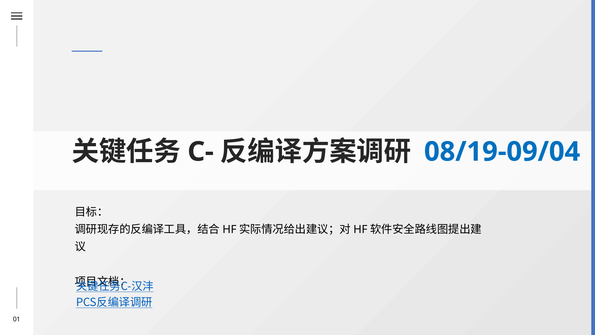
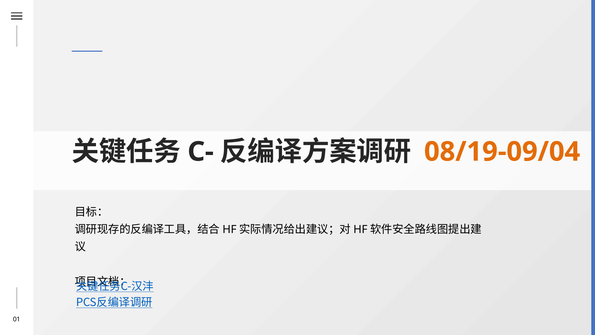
08/19-09/04 colour: blue -> orange (502, 152)
